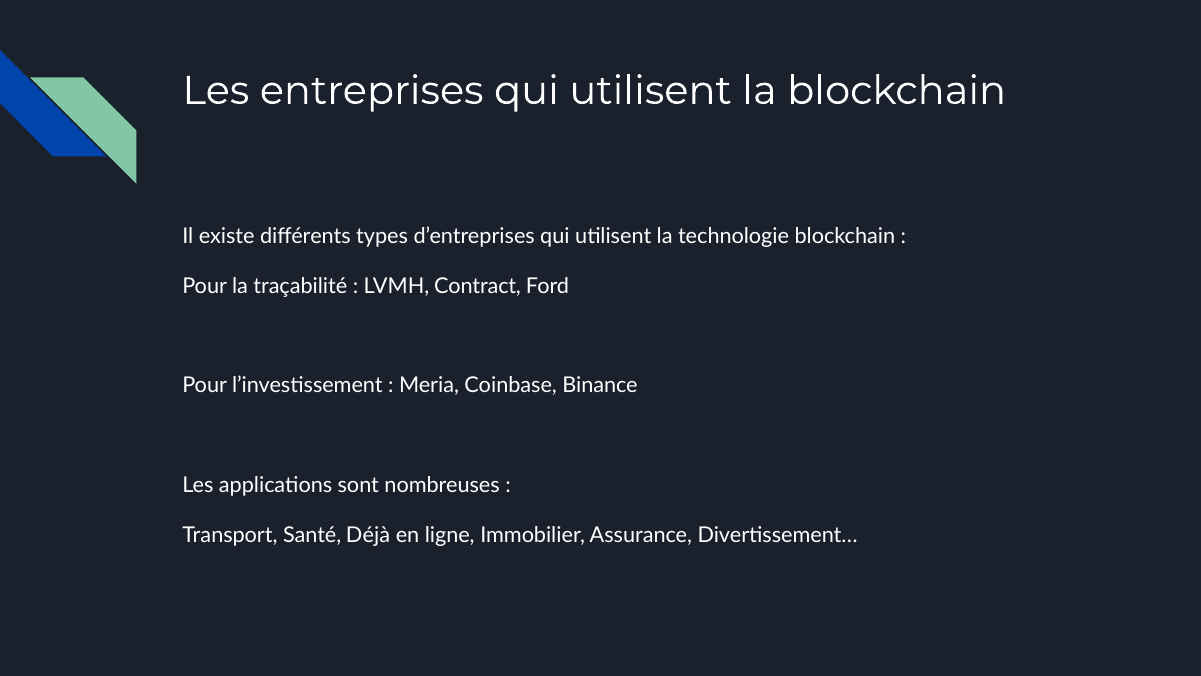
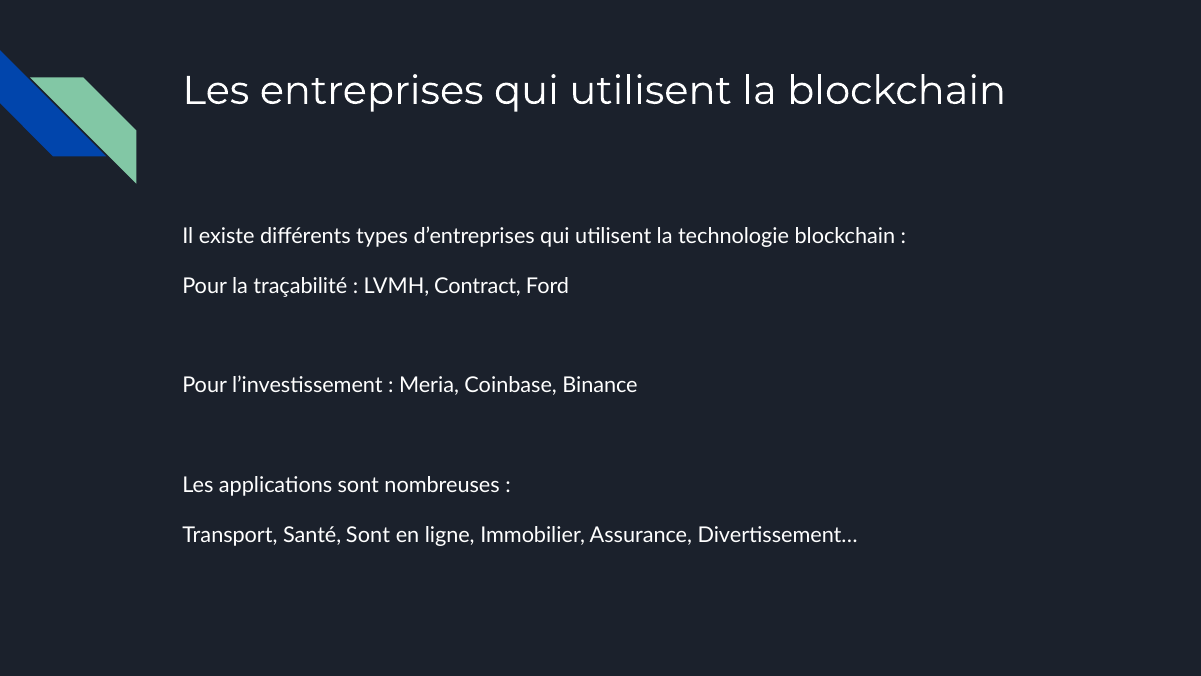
Santé Déjà: Déjà -> Sont (368, 535)
